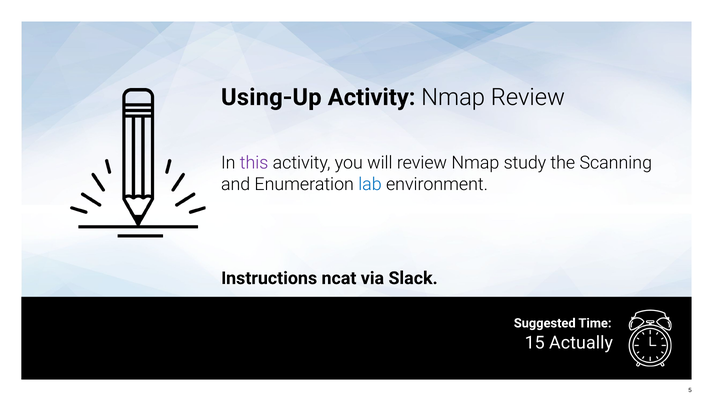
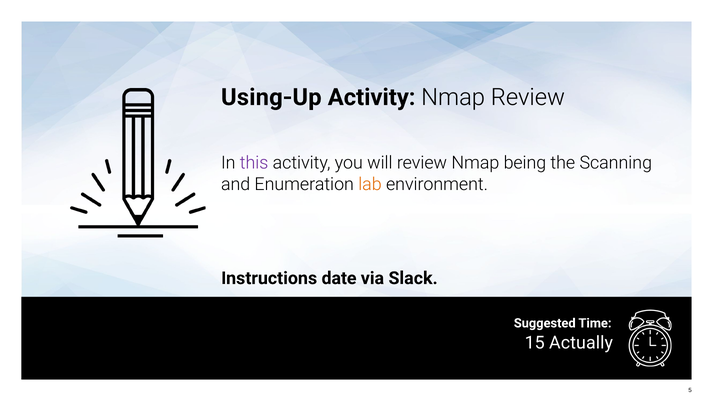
study: study -> being (525, 163)
lab colour: blue -> orange (370, 184)
ncat: ncat -> date (339, 278)
